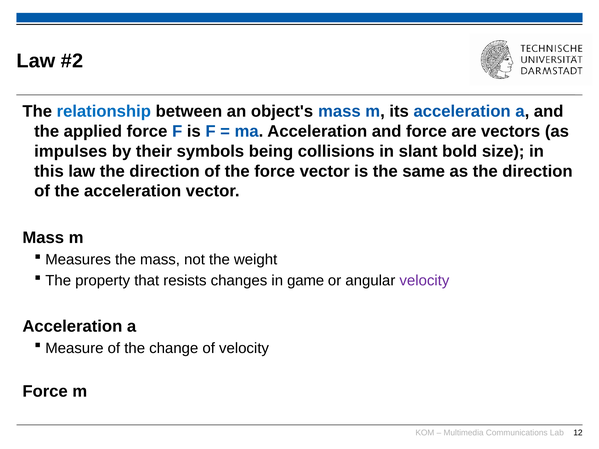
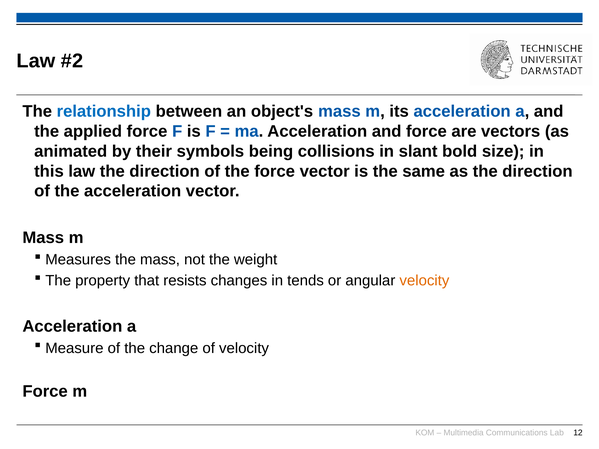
impulses: impulses -> animated (71, 151)
game: game -> tends (306, 281)
velocity colour: purple -> orange (424, 281)
